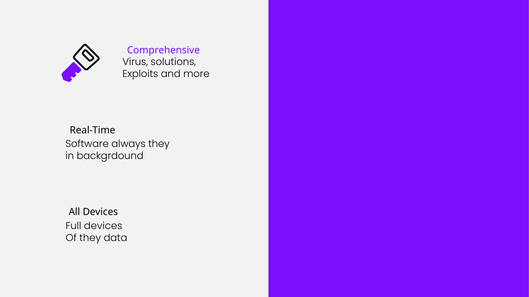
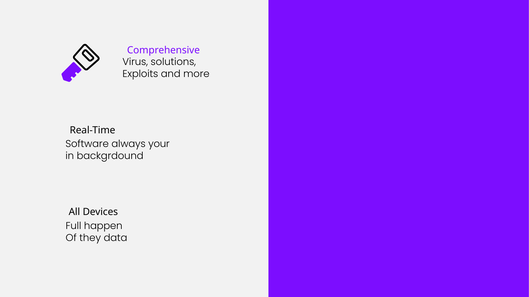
always they: they -> your (159, 144)
Full devices: devices -> happen (103, 226)
